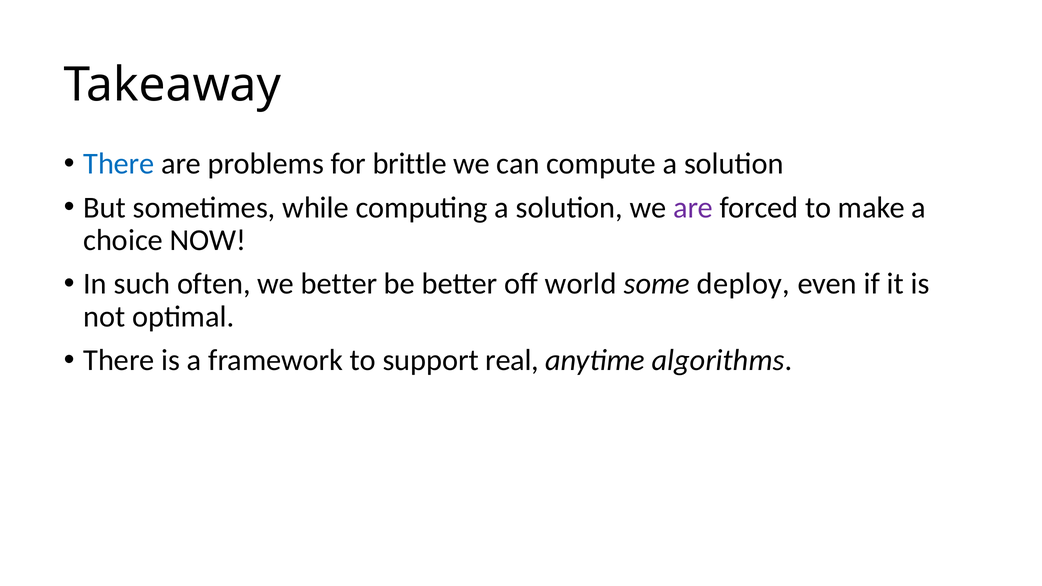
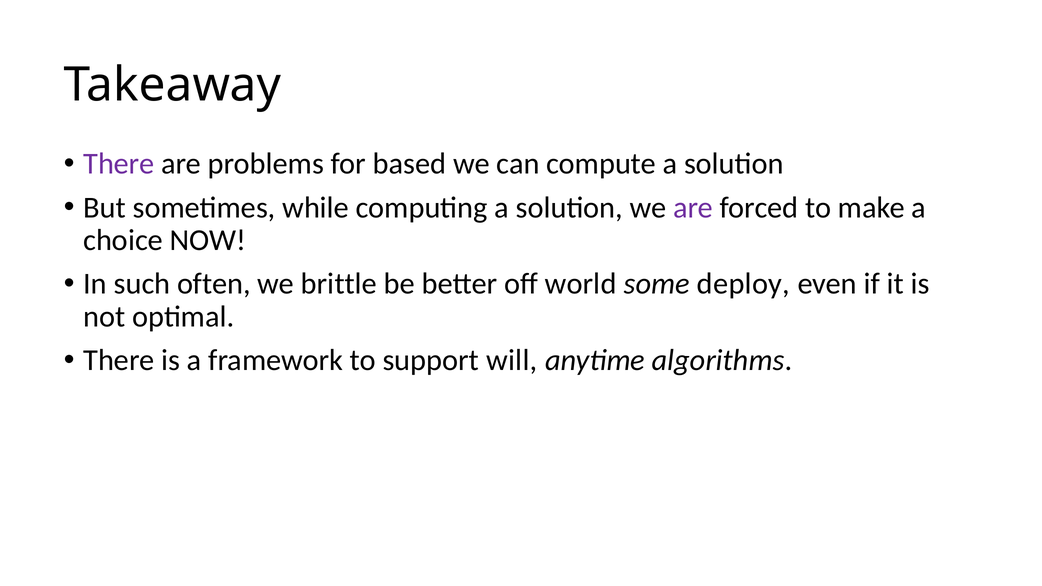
There colour: blue -> purple (119, 164)
brittle: brittle -> based (410, 164)
we better: better -> brittle (339, 284)
real: real -> will (512, 360)
